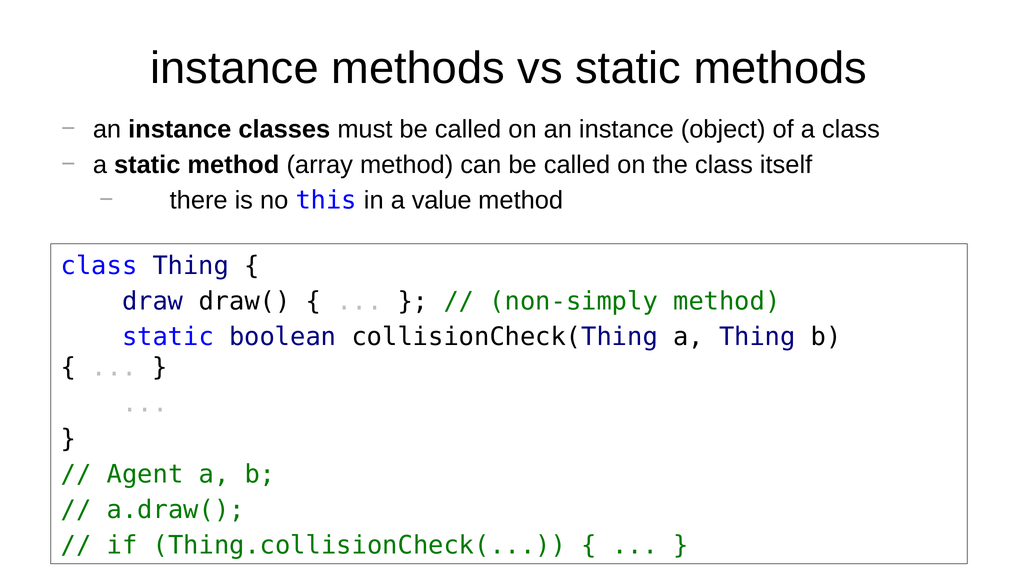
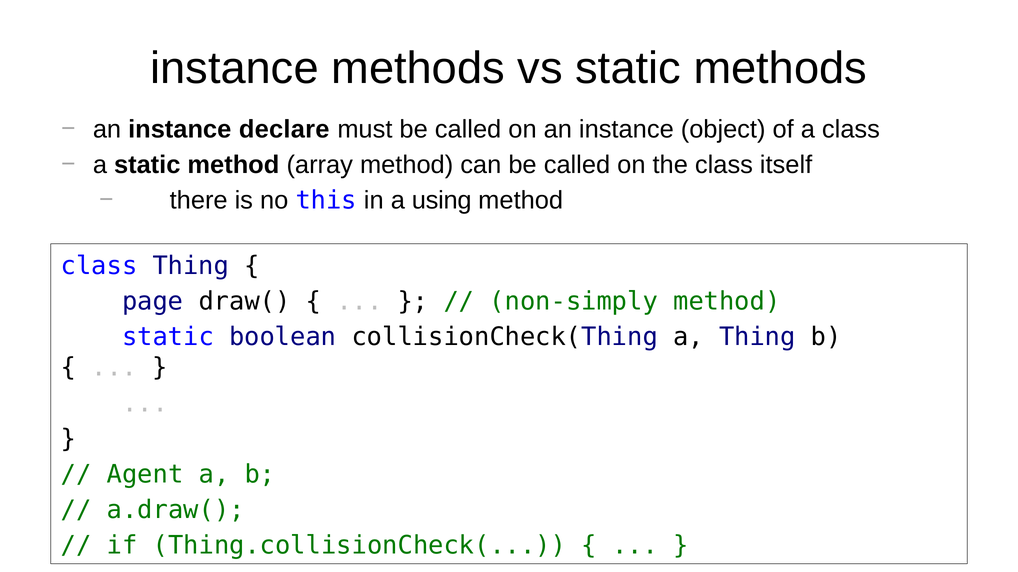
classes: classes -> declare (284, 129)
value: value -> using (442, 201)
draw: draw -> page (153, 302)
